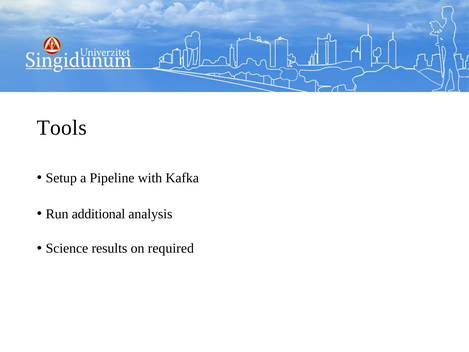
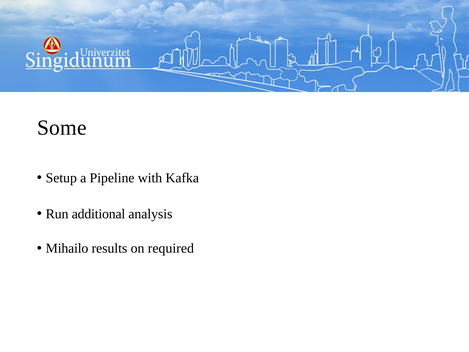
Tools: Tools -> Some (62, 128)
Science: Science -> Mihailo (67, 248)
